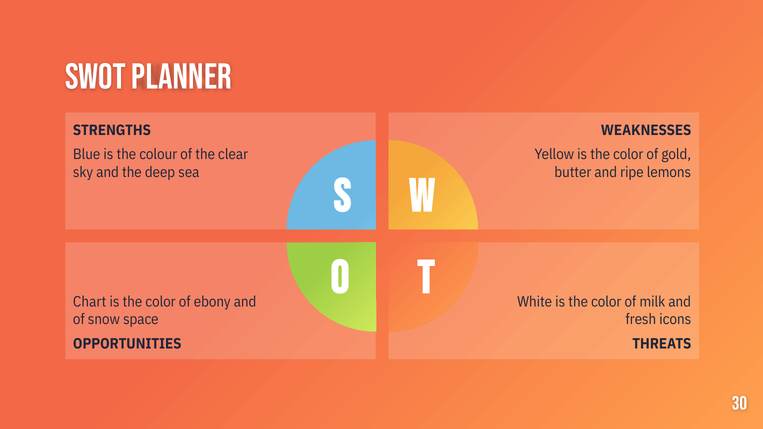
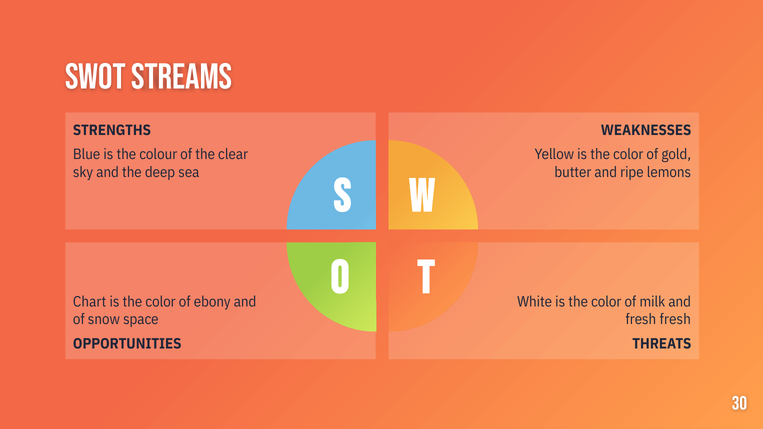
Planner: Planner -> Streams (182, 77)
fresh icons: icons -> fresh (675, 320)
